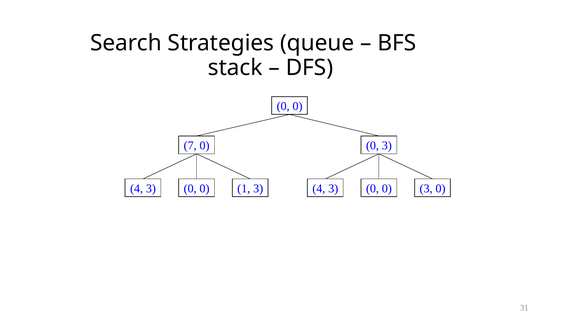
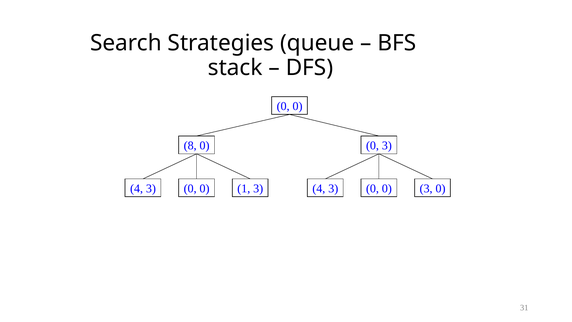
7: 7 -> 8 (190, 146)
